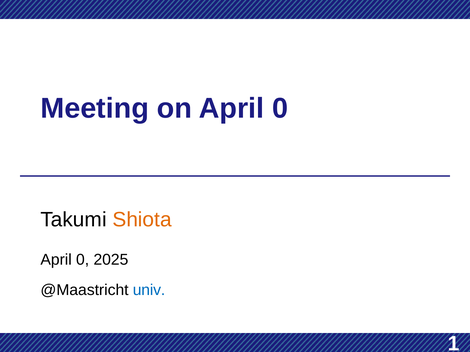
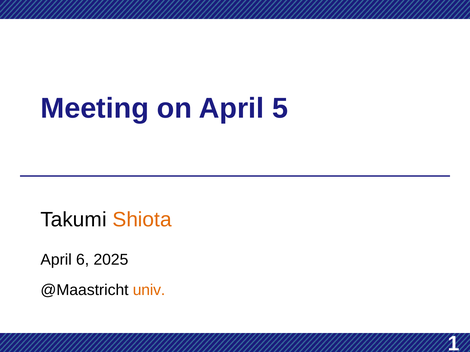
on April 0: 0 -> 5 (280, 109)
0: 0 -> 6 (83, 260)
univ colour: blue -> orange (149, 290)
